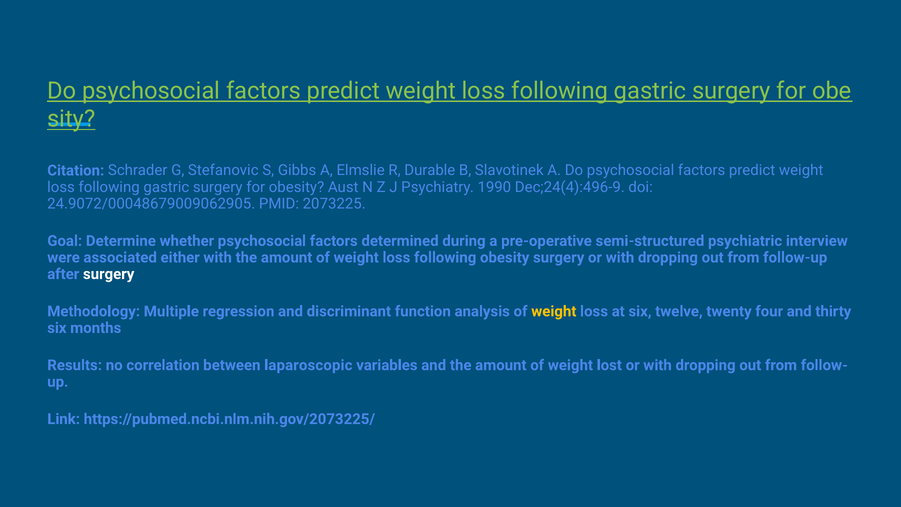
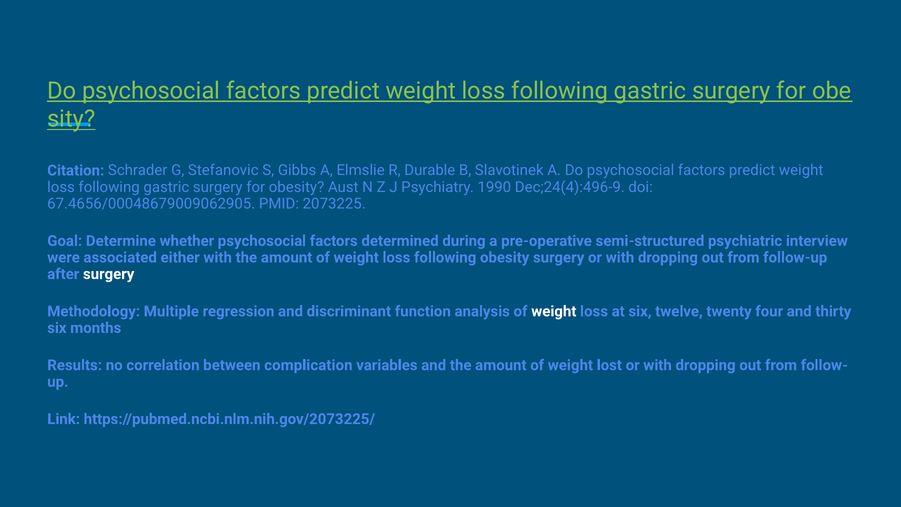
24.9072/00048679009062905: 24.9072/00048679009062905 -> 67.4656/00048679009062905 (151, 204)
weight colour: yellow -> white (554, 311)
laparoscopic: laparoscopic -> complication (308, 365)
